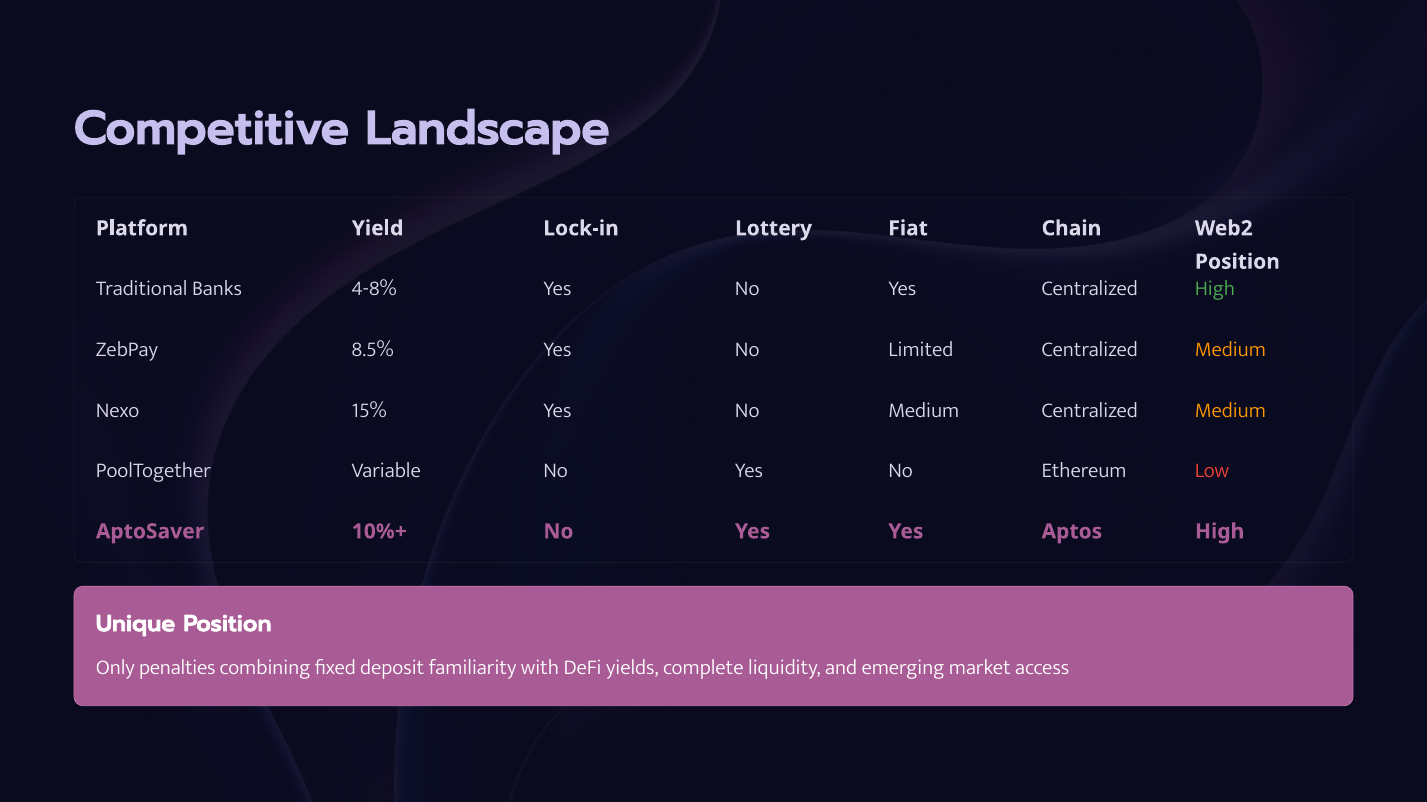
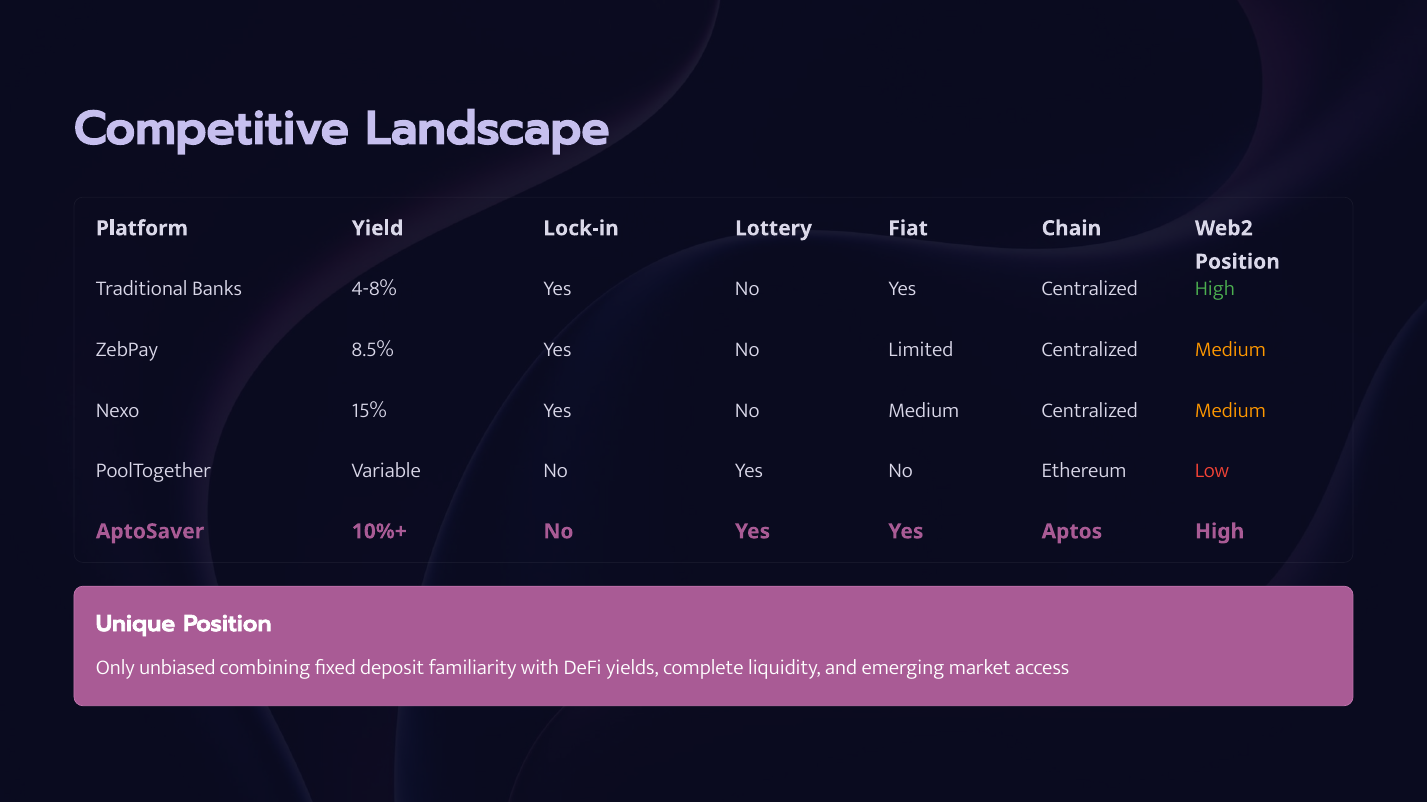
penalties: penalties -> unbiased (177, 668)
